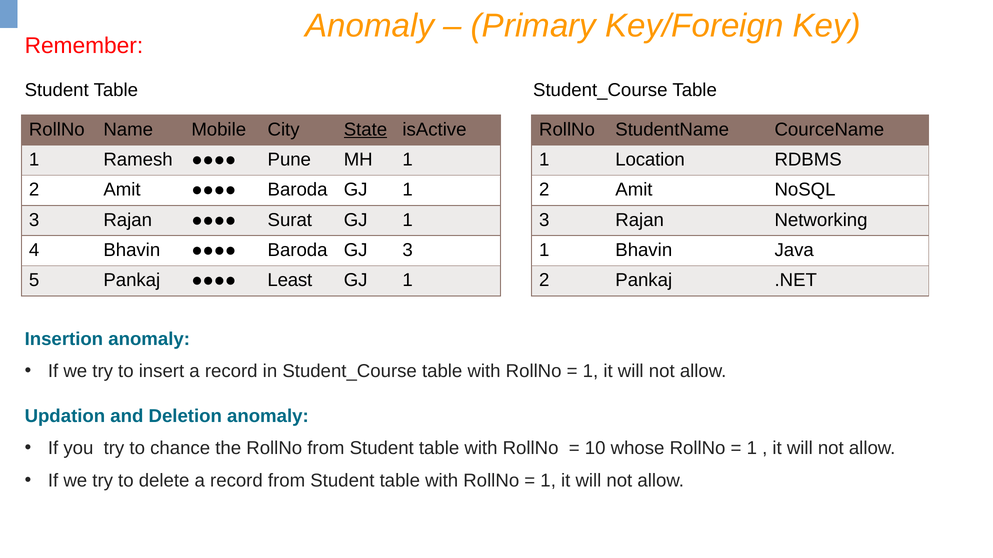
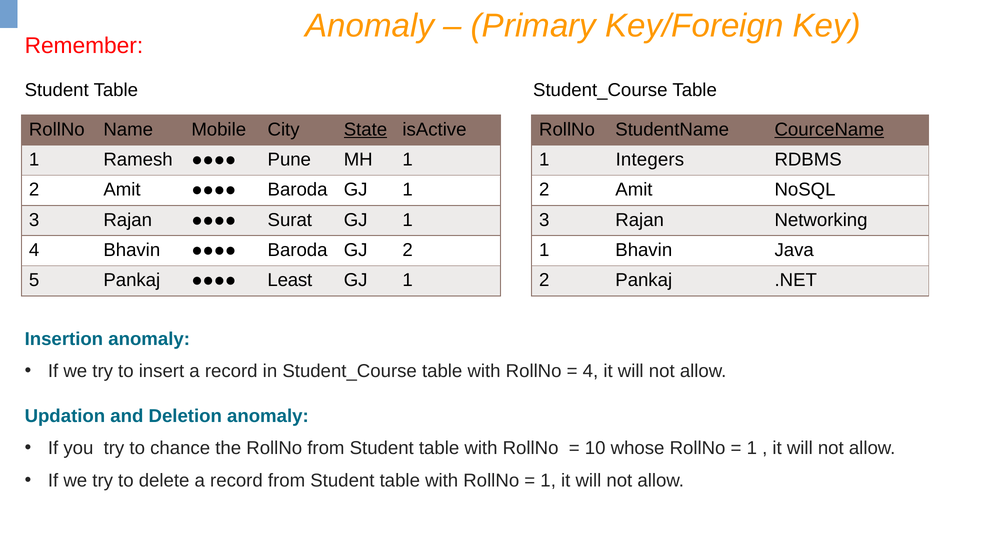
CourceName underline: none -> present (829, 130)
Location: Location -> Integers (650, 160)
GJ 3: 3 -> 2 (408, 250)
1: 1 -> 4 (590, 372)
